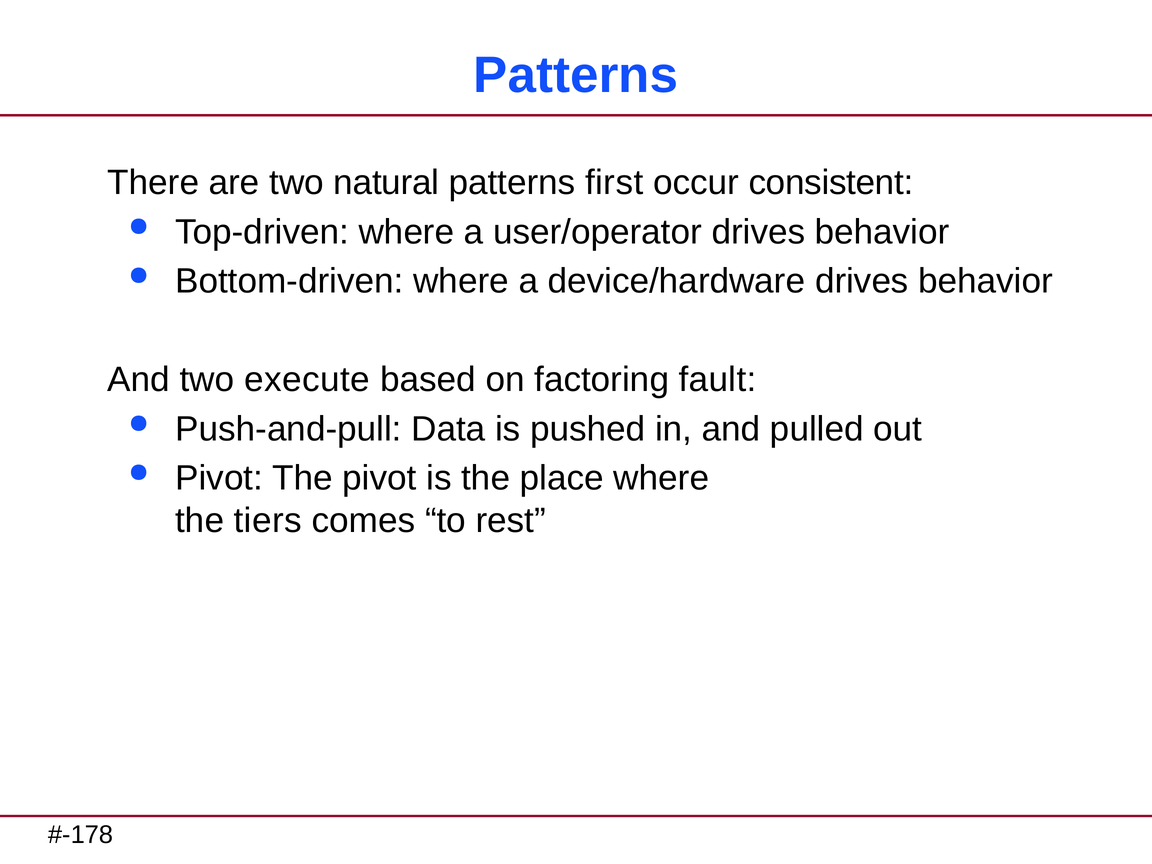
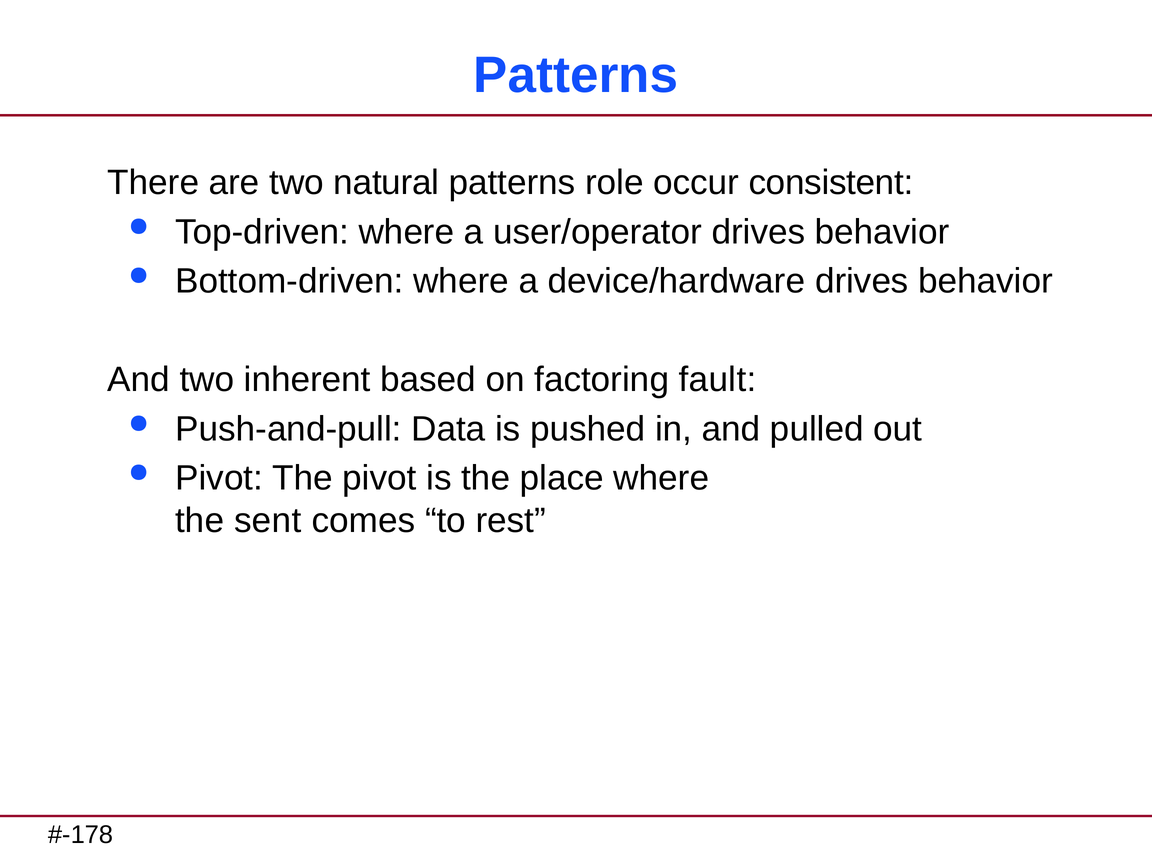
first: first -> role (614, 183)
execute: execute -> inherent (307, 380)
tiers: tiers -> sent (268, 521)
